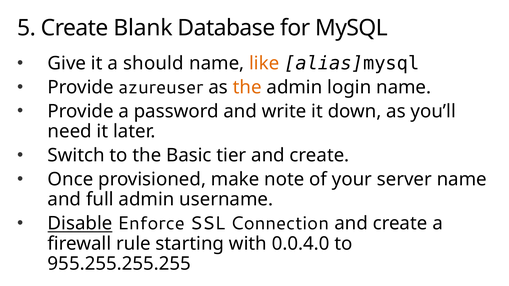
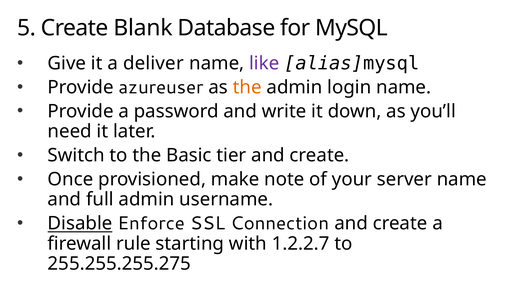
should: should -> deliver (153, 63)
like colour: orange -> purple (264, 63)
0.0.4.0: 0.0.4.0 -> 1.2.2.7 (301, 244)
955.255.255.255: 955.255.255.255 -> 255.255.255.275 (119, 264)
